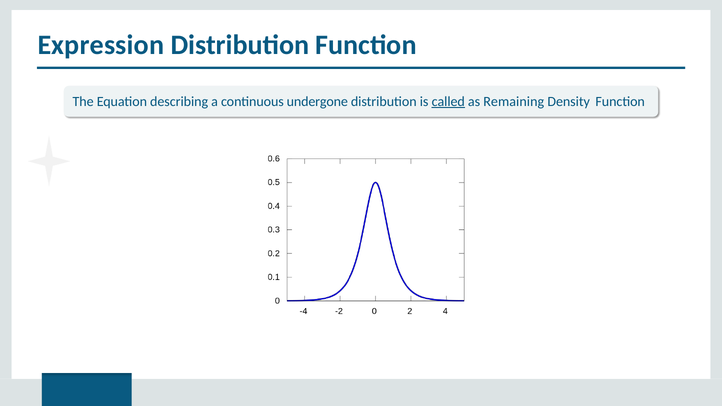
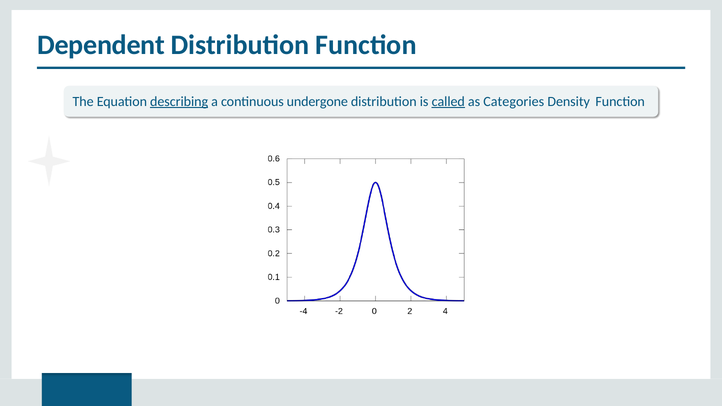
Expression: Expression -> Dependent (101, 45)
describing underline: none -> present (179, 101)
Remaining: Remaining -> Categories (514, 101)
